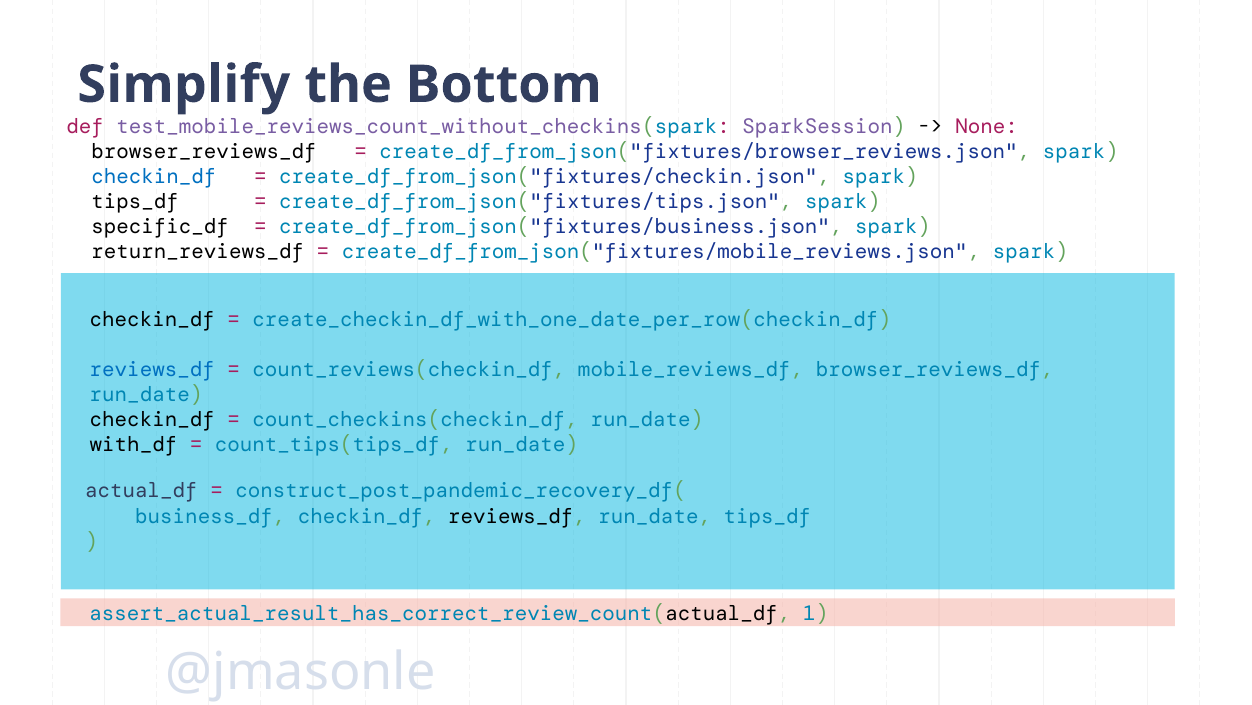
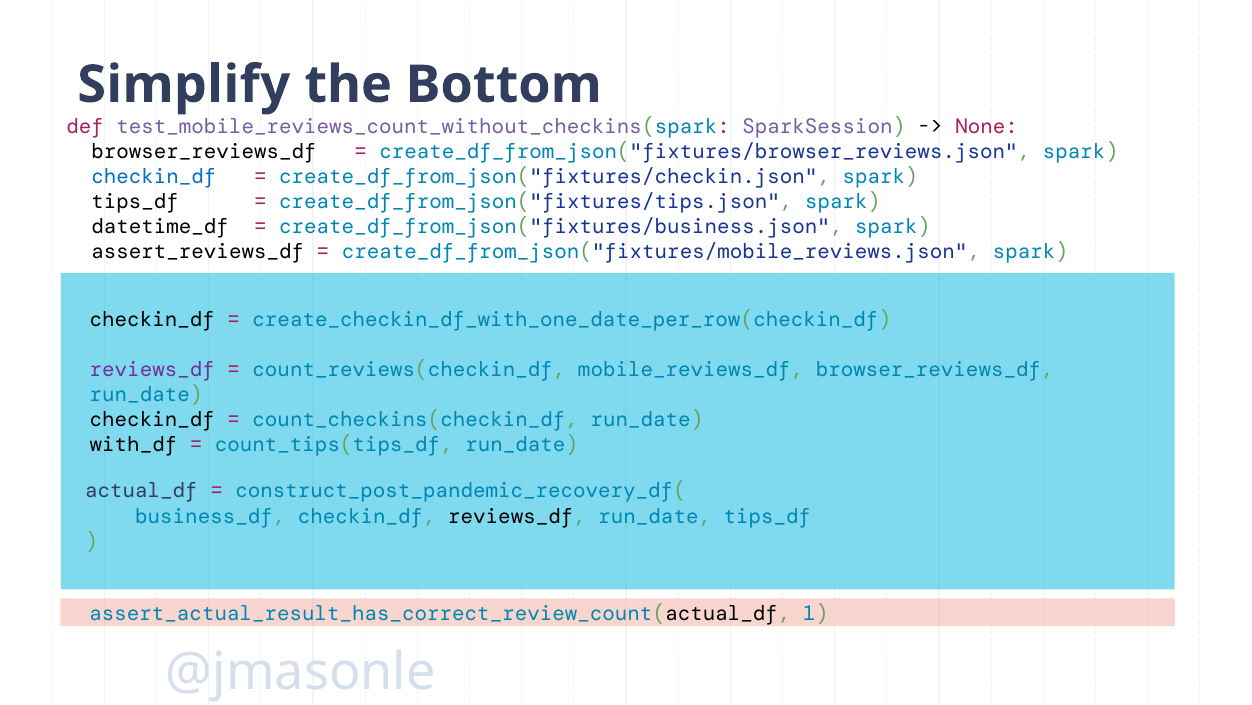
specific_df: specific_df -> datetime_df (160, 226)
return_reviews_df: return_reviews_df -> assert_reviews_df (198, 251)
reviews_df colour: blue -> purple (152, 369)
